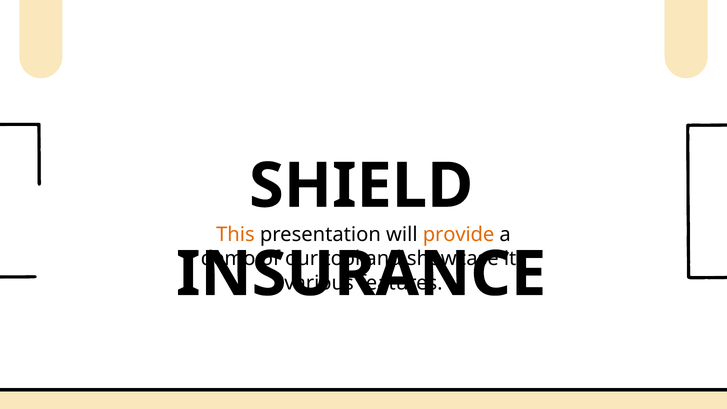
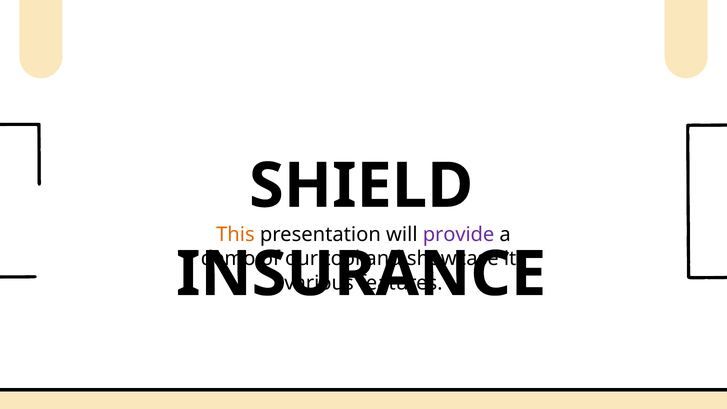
provide colour: orange -> purple (459, 235)
